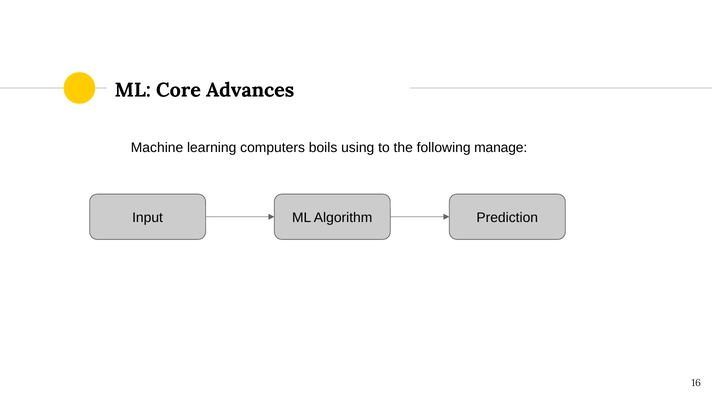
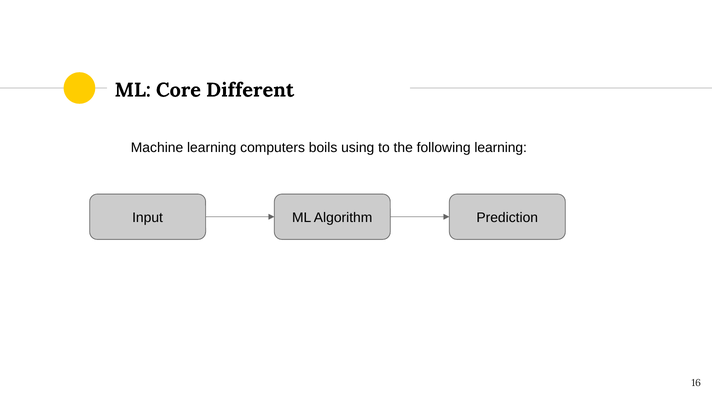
Advances: Advances -> Different (250, 90)
following manage: manage -> learning (501, 148)
